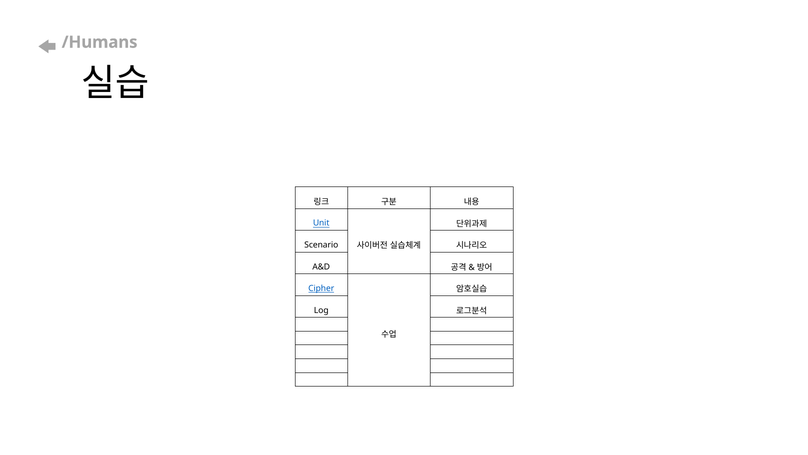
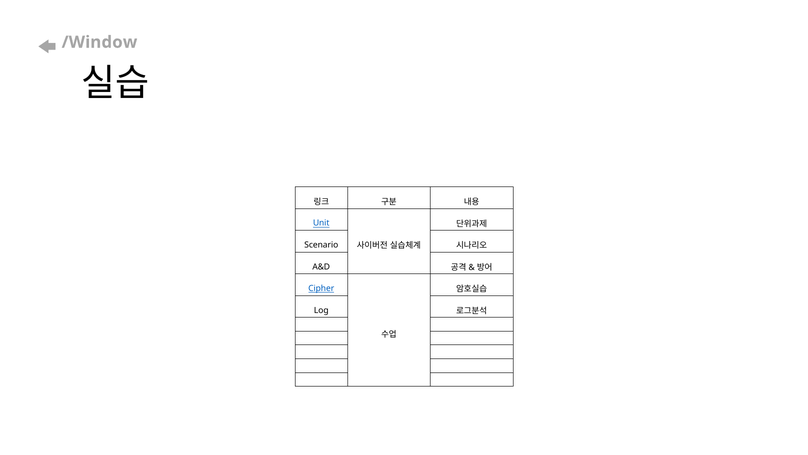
/Humans: /Humans -> /Window (99, 42)
